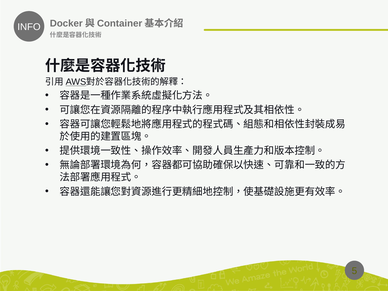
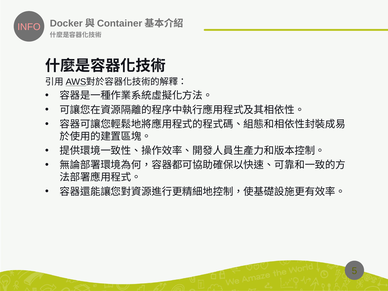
INFO colour: white -> pink (29, 27)
